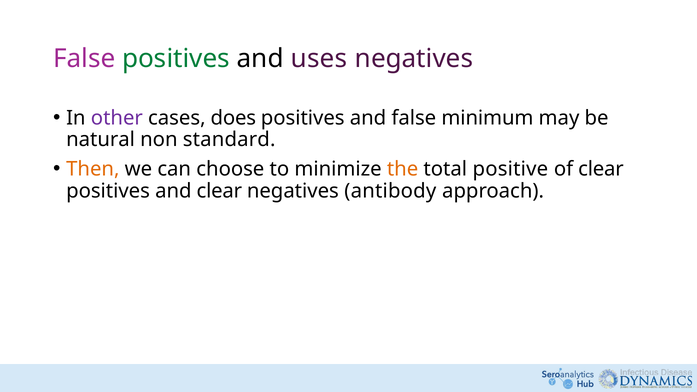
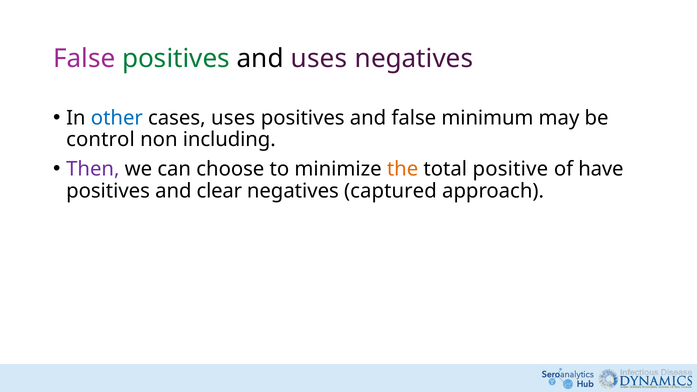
other colour: purple -> blue (117, 118)
cases does: does -> uses (233, 118)
natural: natural -> control (100, 140)
standard: standard -> including (229, 140)
Then colour: orange -> purple (93, 169)
of clear: clear -> have (601, 169)
antibody: antibody -> captured (390, 191)
